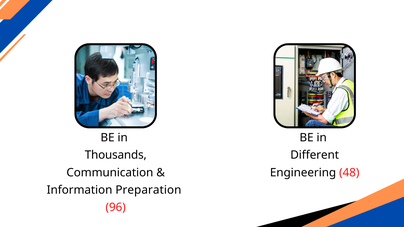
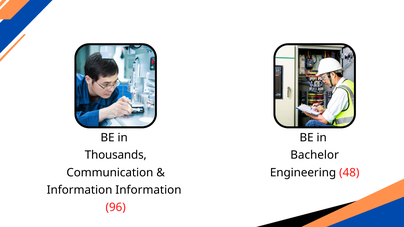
Different: Different -> Bachelor (315, 155)
Information Preparation: Preparation -> Information (148, 190)
